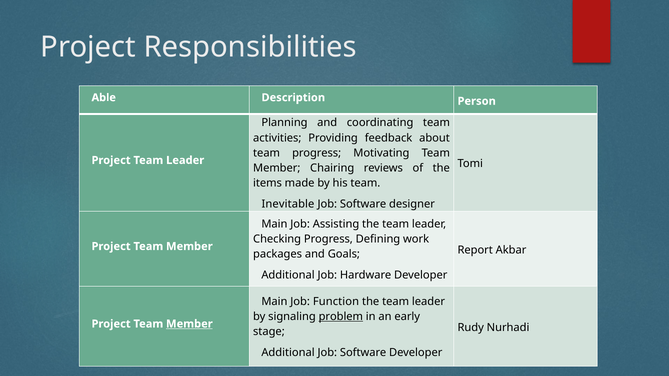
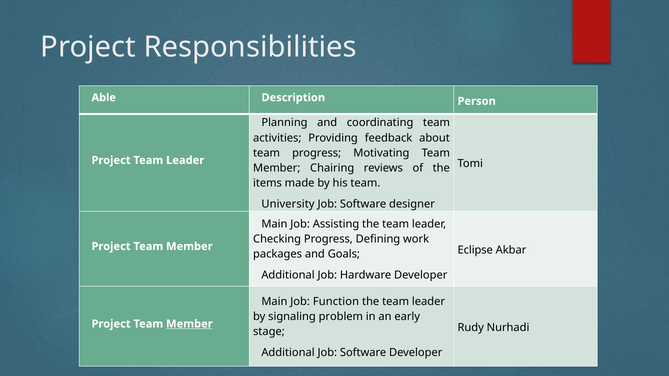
Inevitable: Inevitable -> University (288, 204)
Report: Report -> Eclipse (475, 250)
problem underline: present -> none (341, 317)
